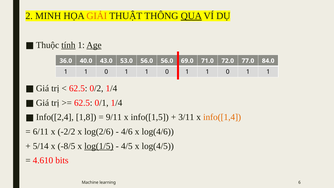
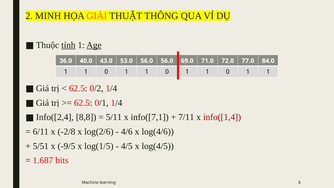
QUA underline: present -> none (191, 16)
1,8: 1,8 -> 8,8 (86, 117)
9/11: 9/11 -> 5/11 (114, 117)
info([1,5: info([1,5 -> info([7,1 (150, 117)
3/11: 3/11 -> 7/11 (186, 117)
info([1,4 colour: orange -> red (222, 117)
-2/2: -2/2 -> -2/8 (66, 132)
5/14: 5/14 -> 5/51 (41, 146)
-8/5: -8/5 -> -9/5 (66, 146)
log(1/5 underline: present -> none (99, 146)
4.610: 4.610 -> 1.687 (43, 160)
